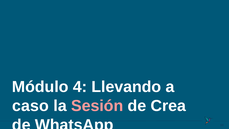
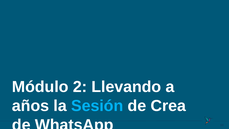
4: 4 -> 2 (80, 87)
caso: caso -> años (31, 106)
Sesión colour: pink -> light blue (97, 106)
